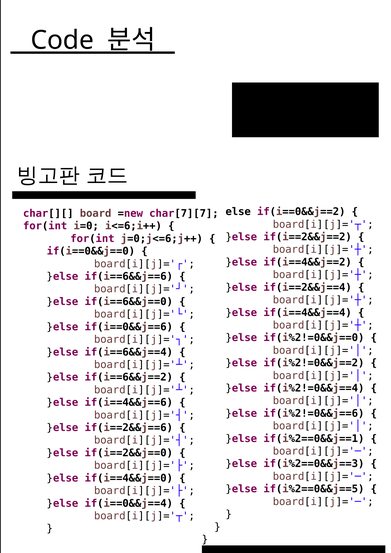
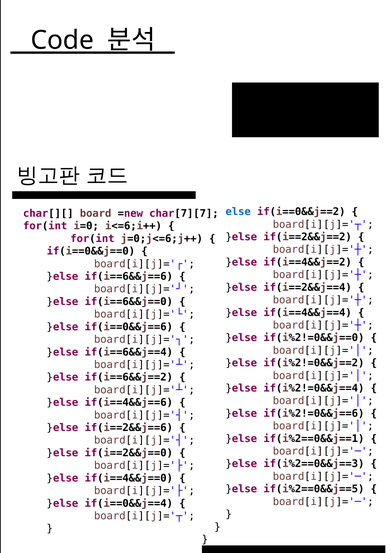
else colour: black -> blue (238, 212)
